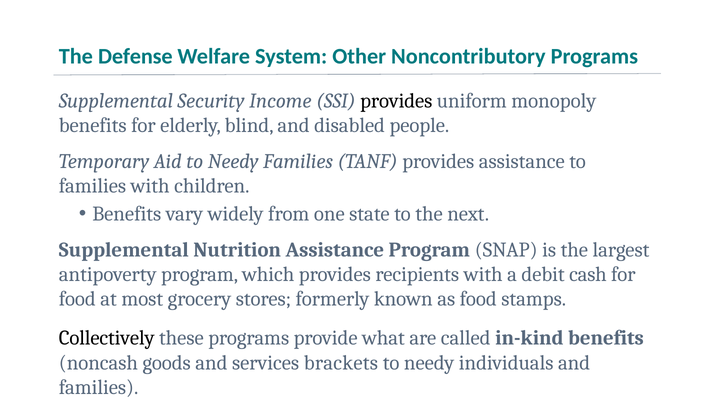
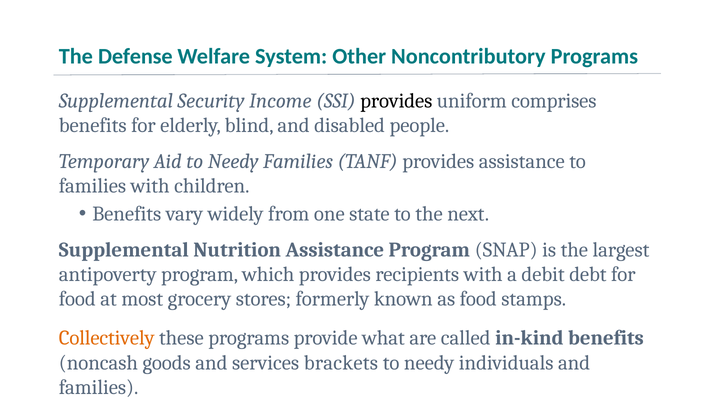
monopoly: monopoly -> comprises (554, 101)
cash: cash -> debt (588, 274)
Collectively colour: black -> orange (107, 338)
